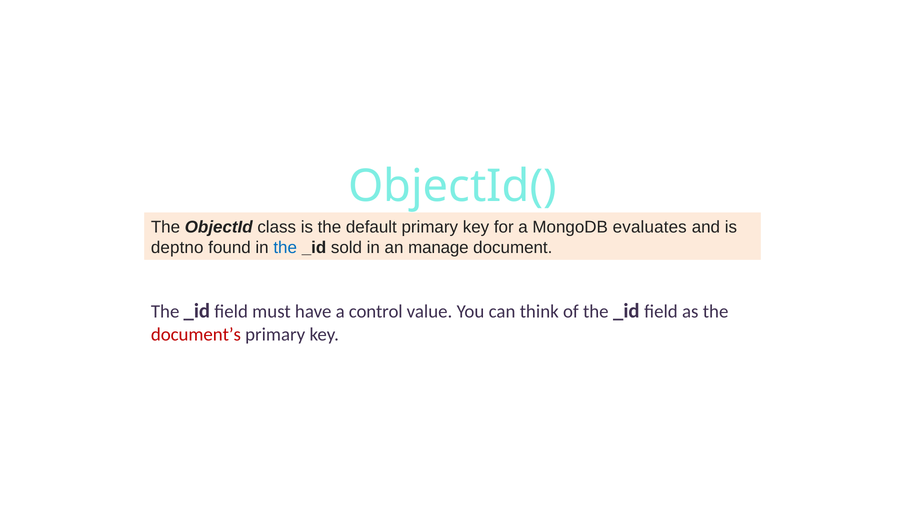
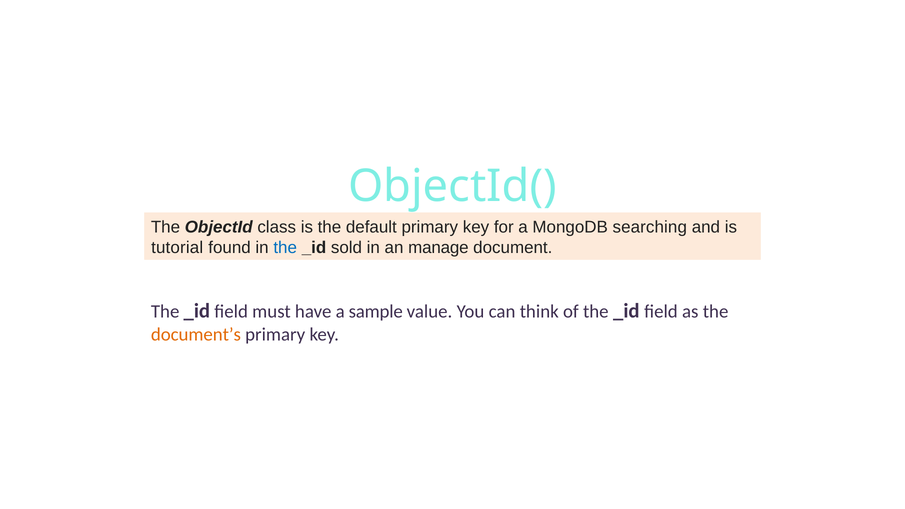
evaluates: evaluates -> searching (650, 227)
deptno: deptno -> tutorial (177, 248)
control: control -> sample (376, 312)
document’s colour: red -> orange (196, 335)
